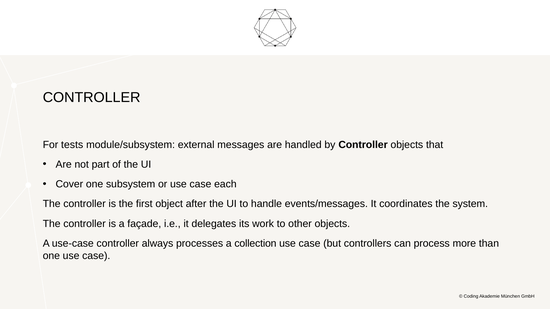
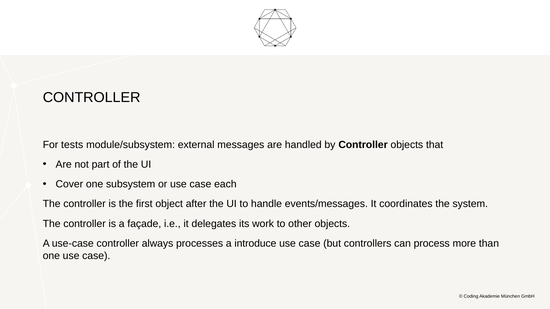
collection: collection -> introduce (255, 244)
